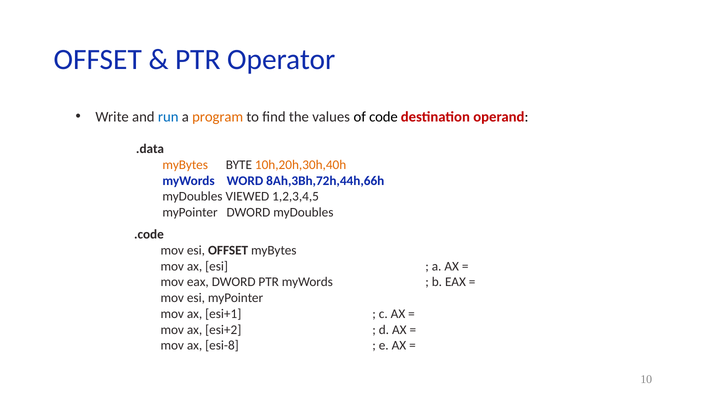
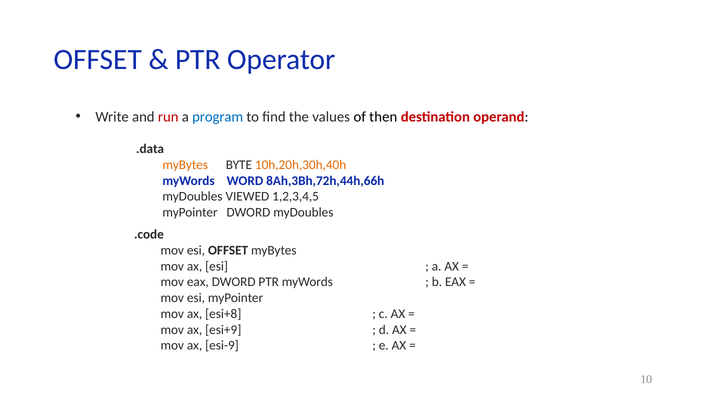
run colour: blue -> red (168, 117)
program colour: orange -> blue (218, 117)
code: code -> then (383, 117)
esi+1: esi+1 -> esi+8 (223, 314)
esi+2: esi+2 -> esi+9 (223, 330)
esi-8: esi-8 -> esi-9 (222, 346)
